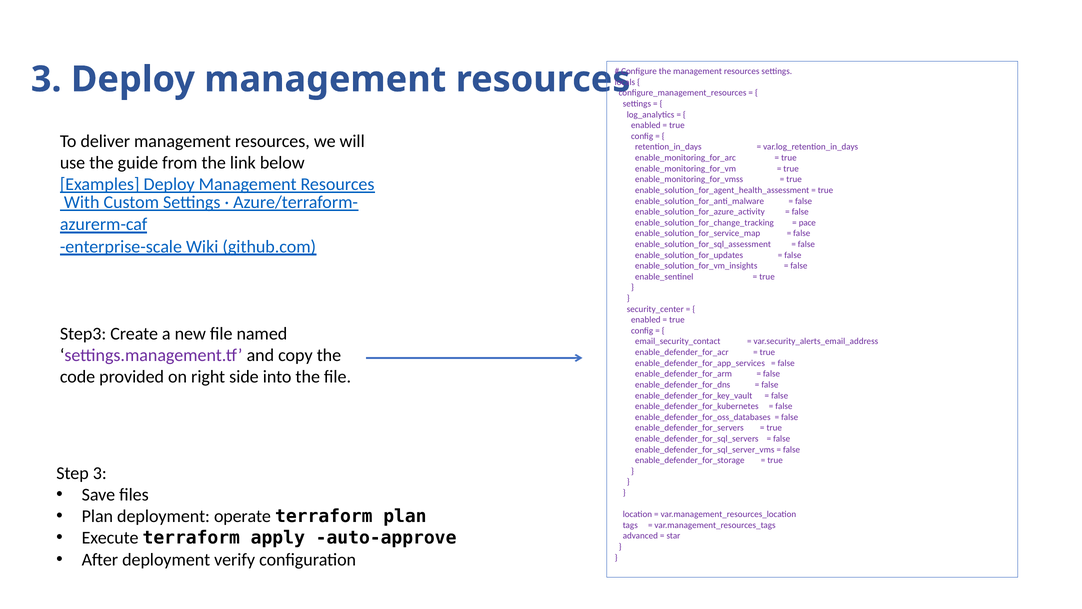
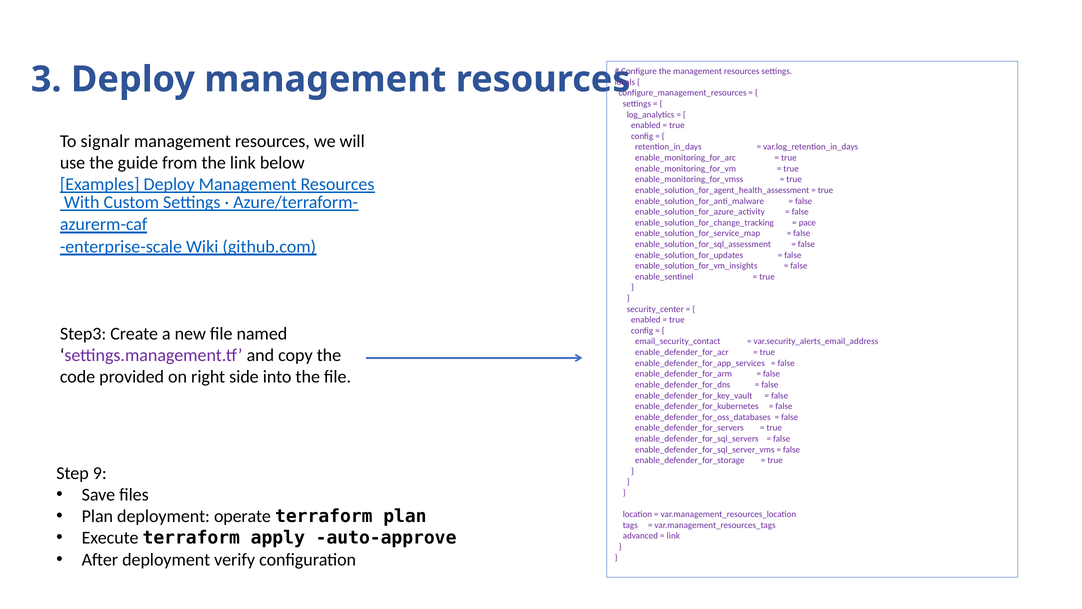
deliver: deliver -> signalr (105, 141)
Step 3: 3 -> 9 (100, 473)
star: star -> link (673, 536)
